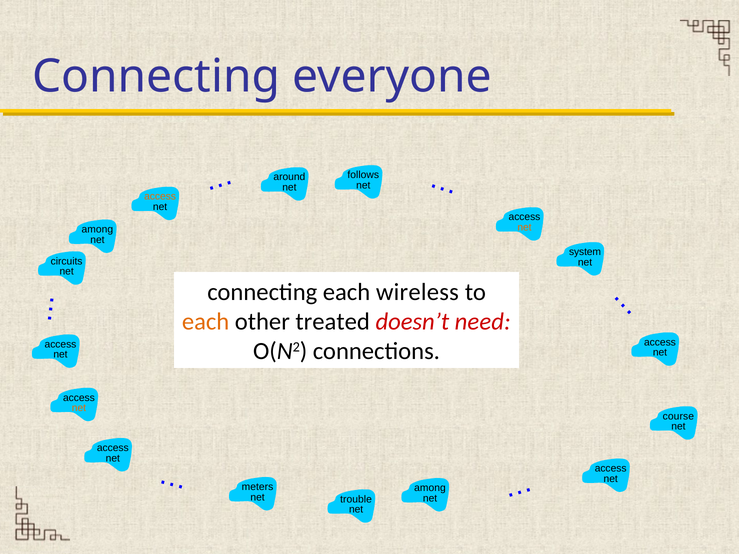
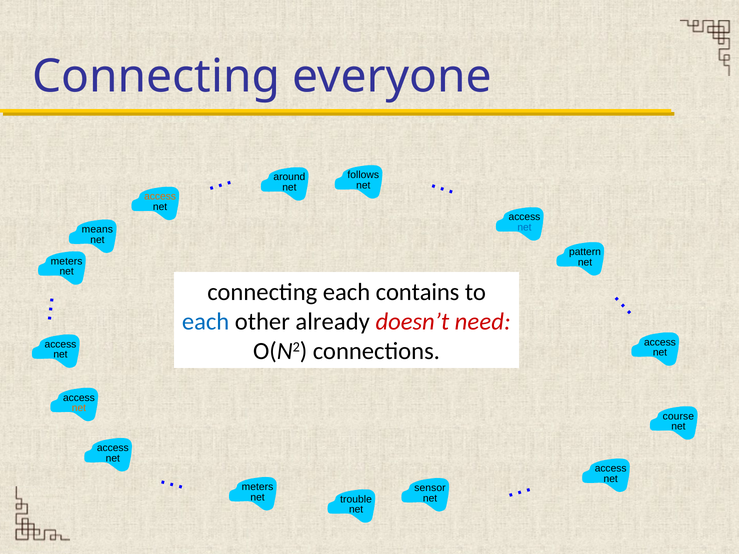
net colour: orange -> blue (524, 227)
among: among -> means (97, 230)
system: system -> pattern (585, 252)
circuits: circuits -> meters (67, 261)
wireless: wireless -> contains (418, 292)
each colour: orange -> blue (206, 322)
treated: treated -> already (333, 322)
among: among -> sensor (430, 488)
